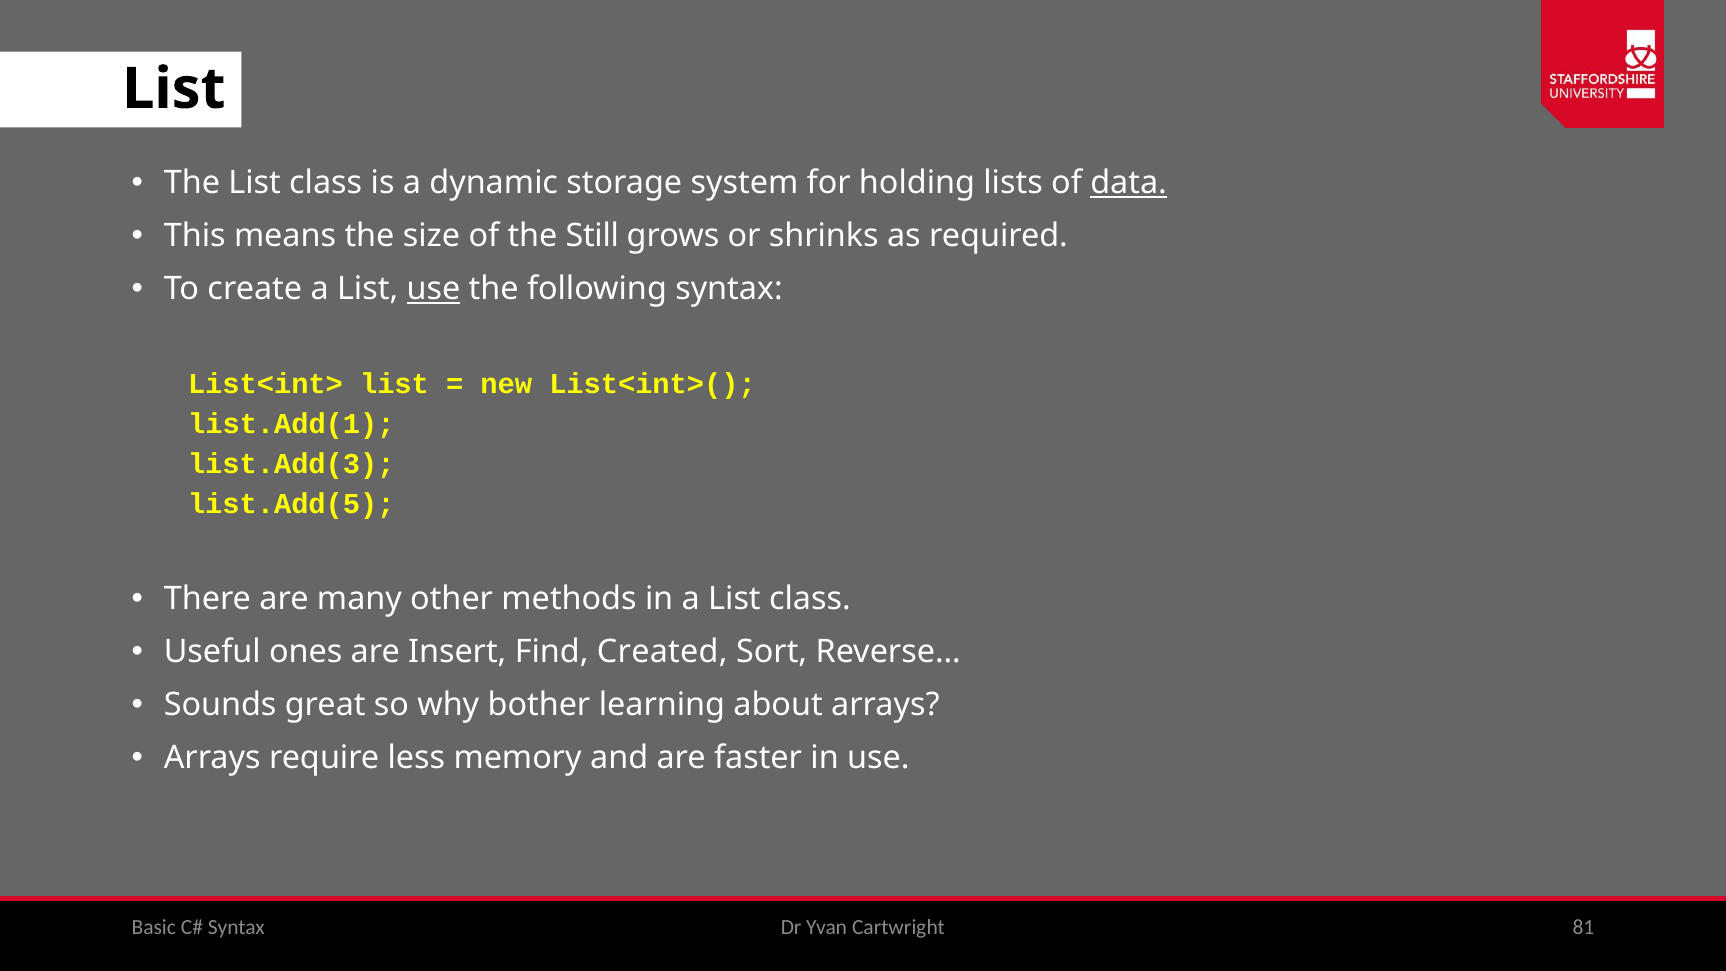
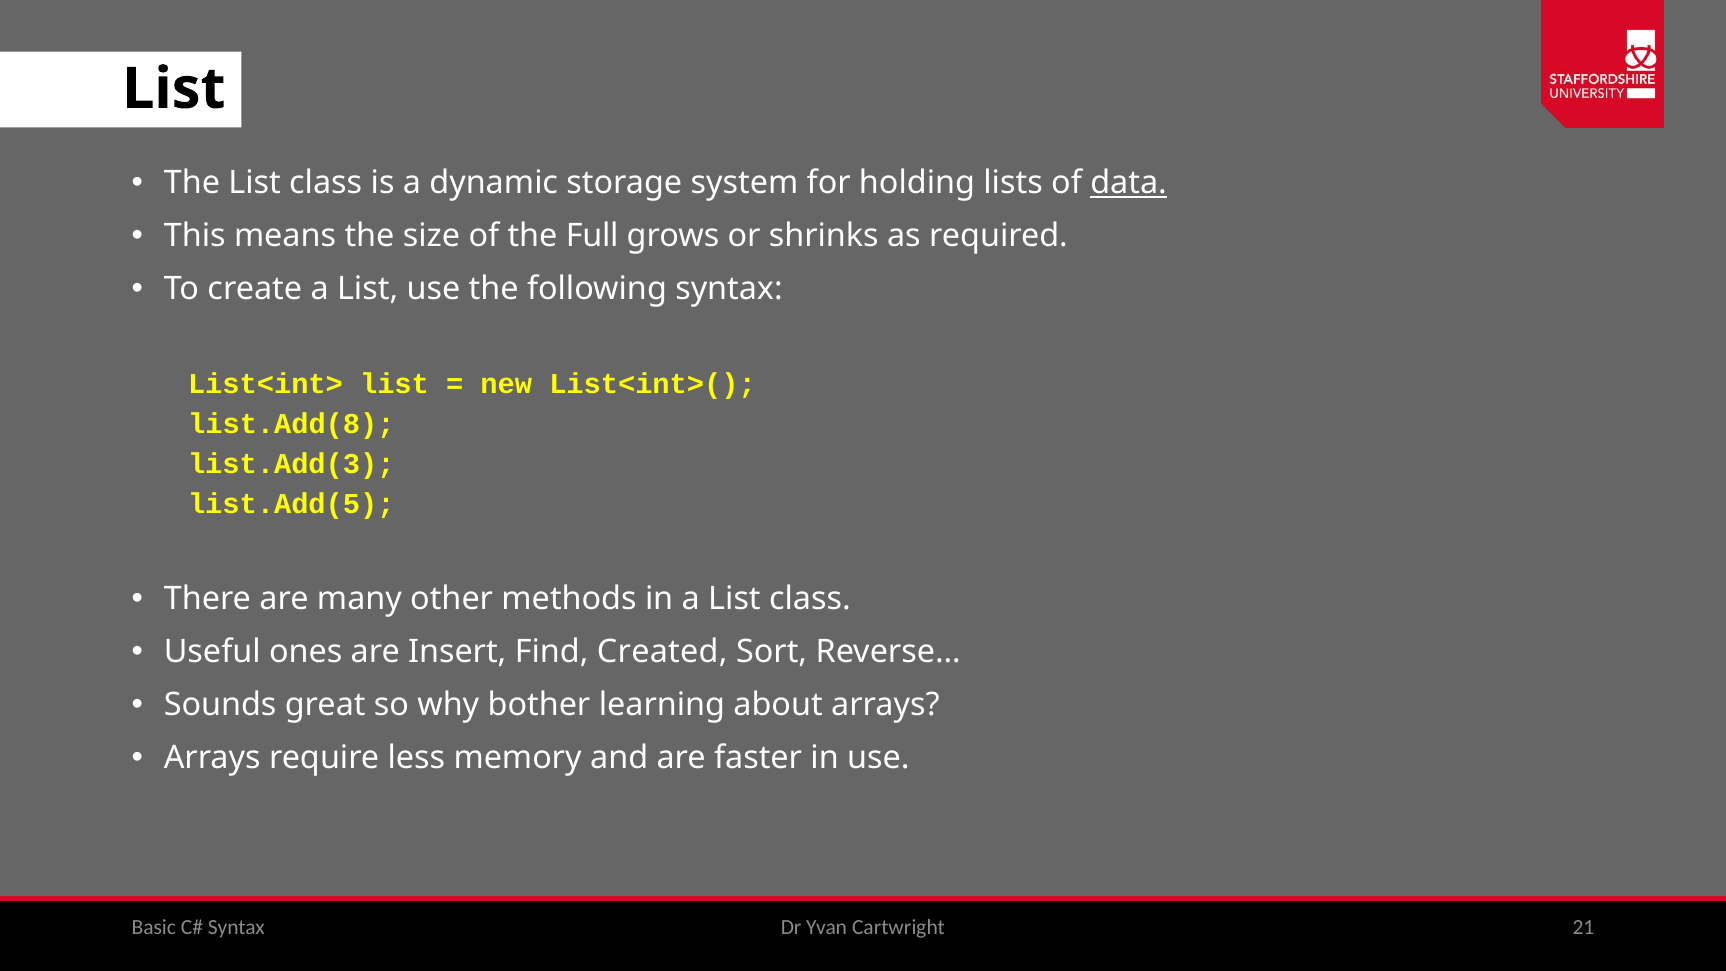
Still: Still -> Full (592, 236)
use underline: present -> none (433, 289)
list.Add(1: list.Add(1 -> list.Add(8 (291, 424)
81: 81 -> 21 (1583, 927)
